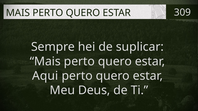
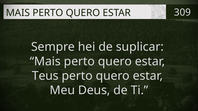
Aqui: Aqui -> Teus (45, 76)
